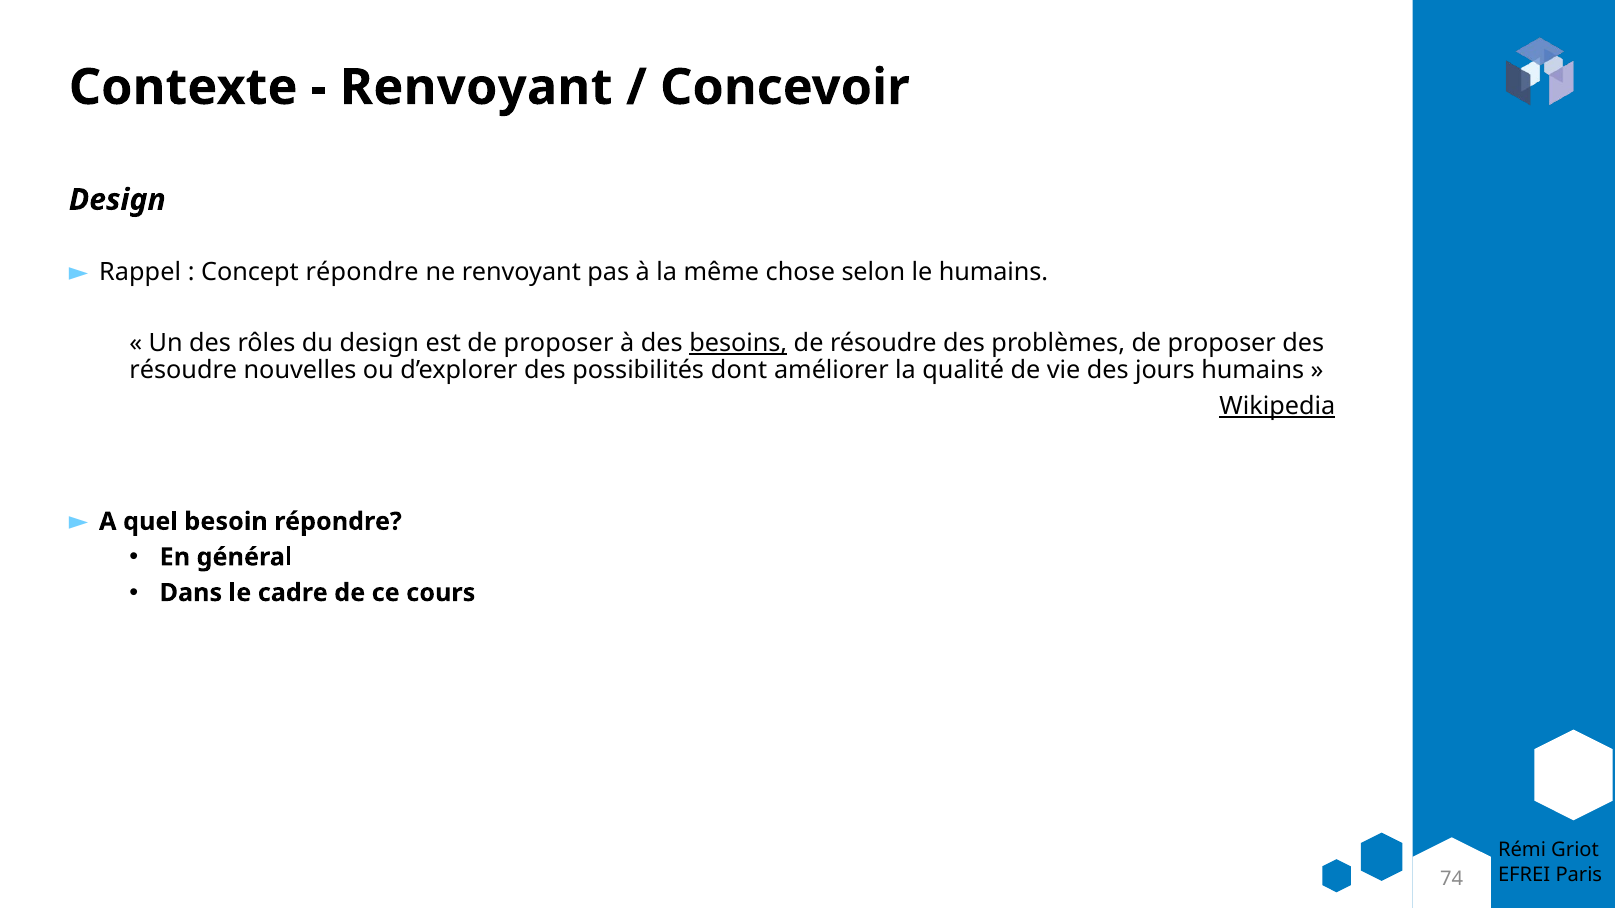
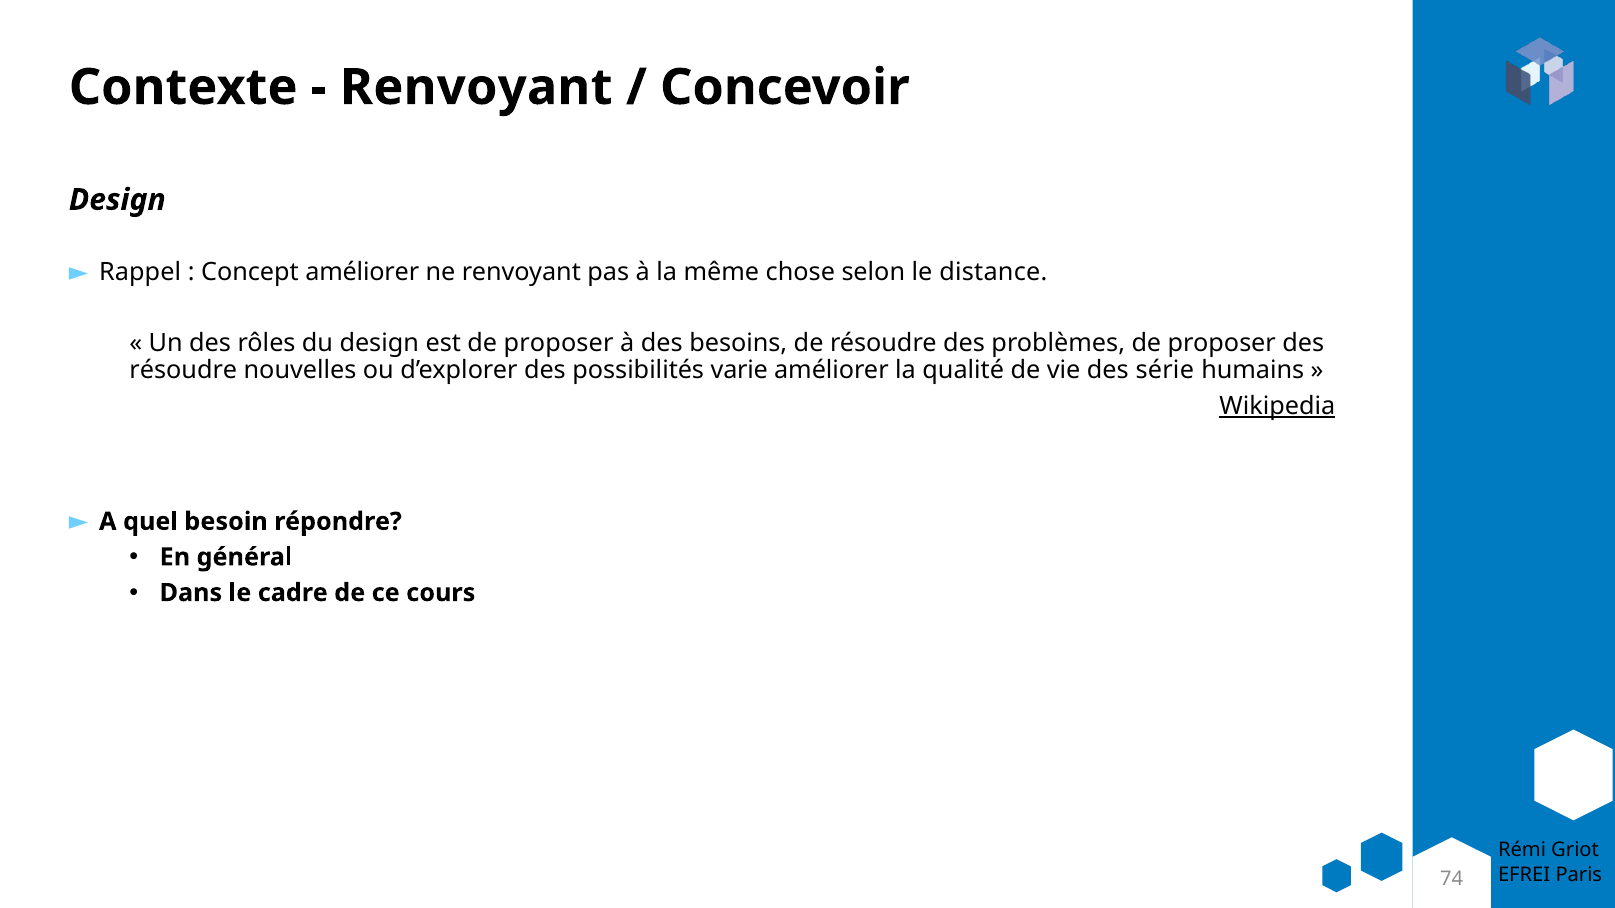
Concept répondre: répondre -> améliorer (362, 272)
le humains: humains -> distance (993, 272)
besoins underline: present -> none (738, 343)
dont: dont -> varie (739, 371)
jours: jours -> série (1165, 371)
